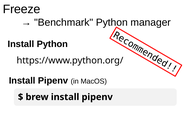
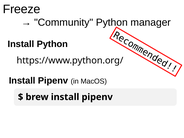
Benchmark: Benchmark -> Community (64, 22)
